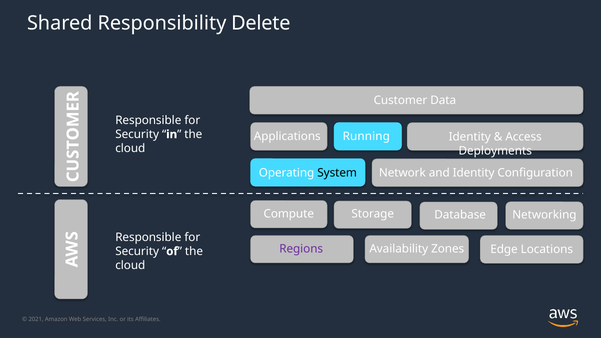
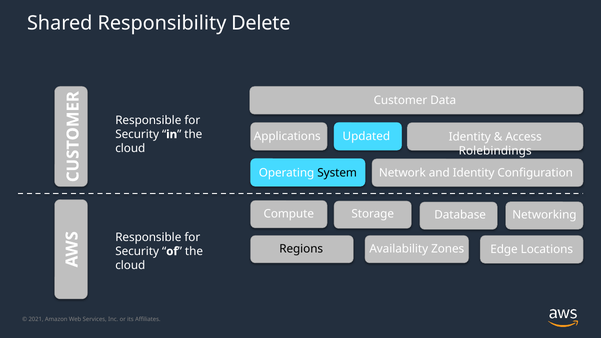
Running: Running -> Updated (366, 137)
Deployments: Deployments -> Rolebindings (495, 151)
Regions colour: purple -> black (301, 249)
